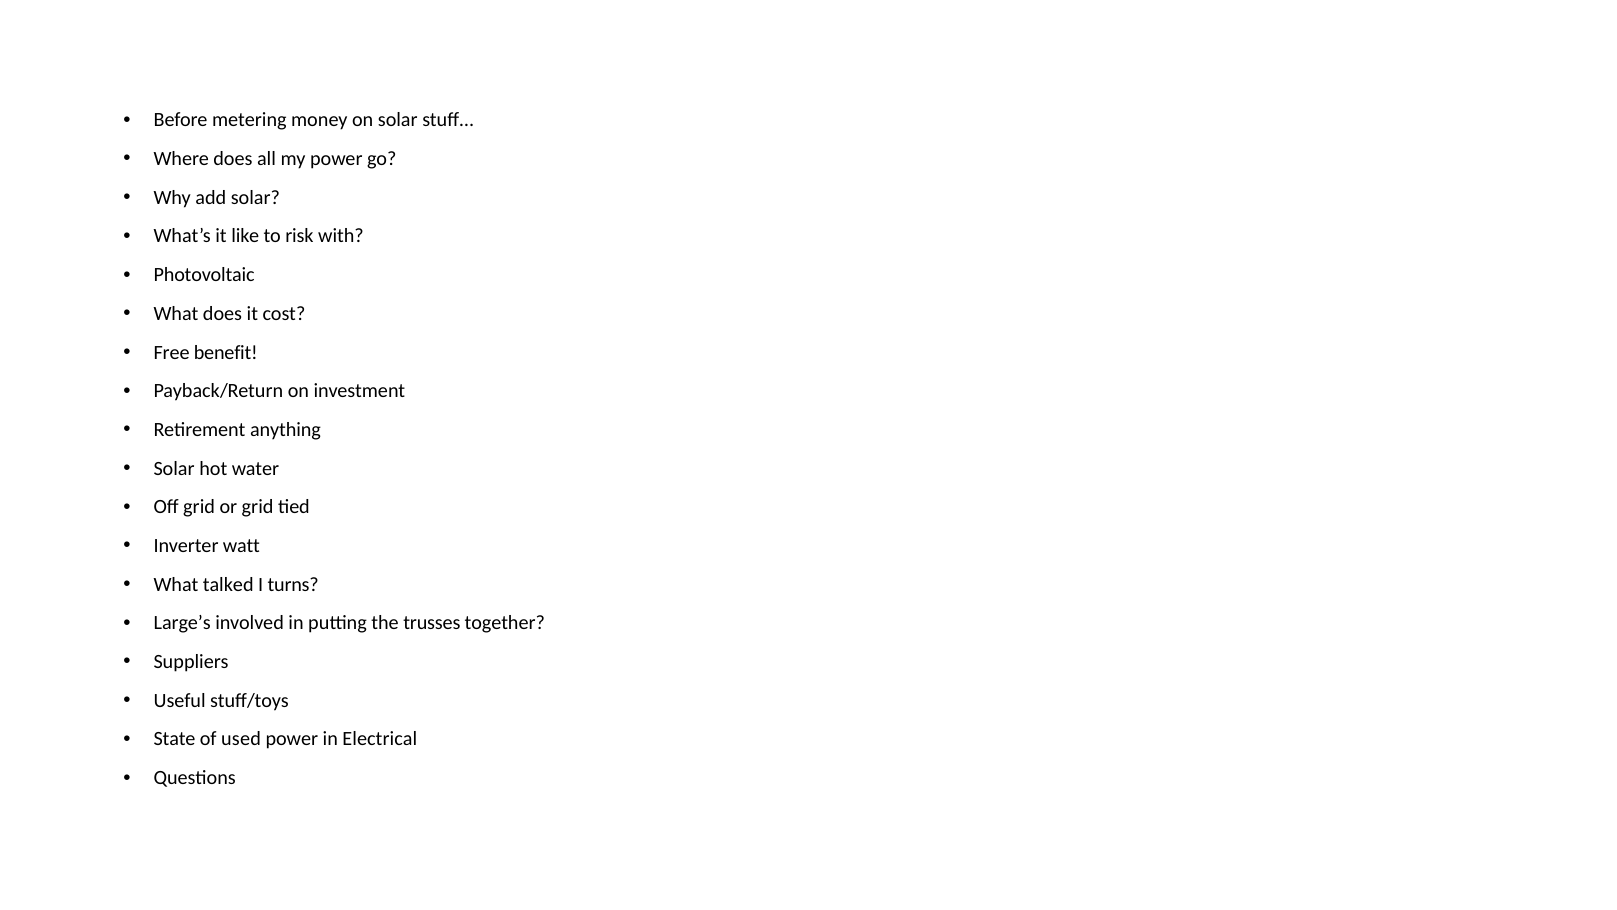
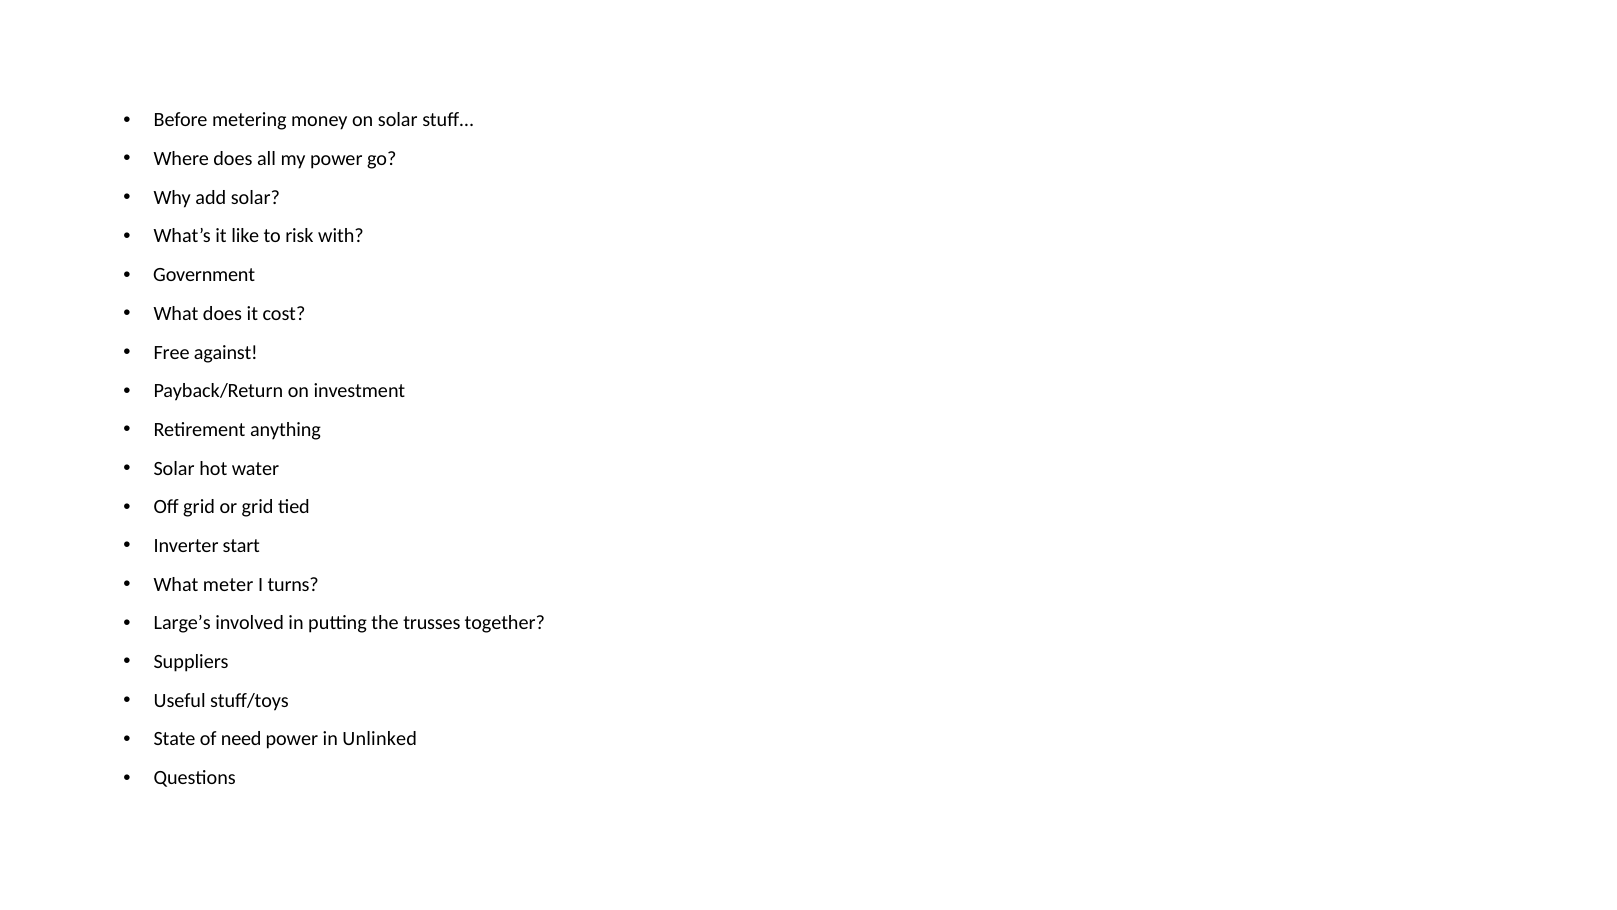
Photovoltaic: Photovoltaic -> Government (204, 275)
benefit: benefit -> against (226, 352)
watt: watt -> start (241, 546)
talked: talked -> meter (228, 584)
used: used -> need (241, 739)
Electrical: Electrical -> Unlinked (380, 739)
